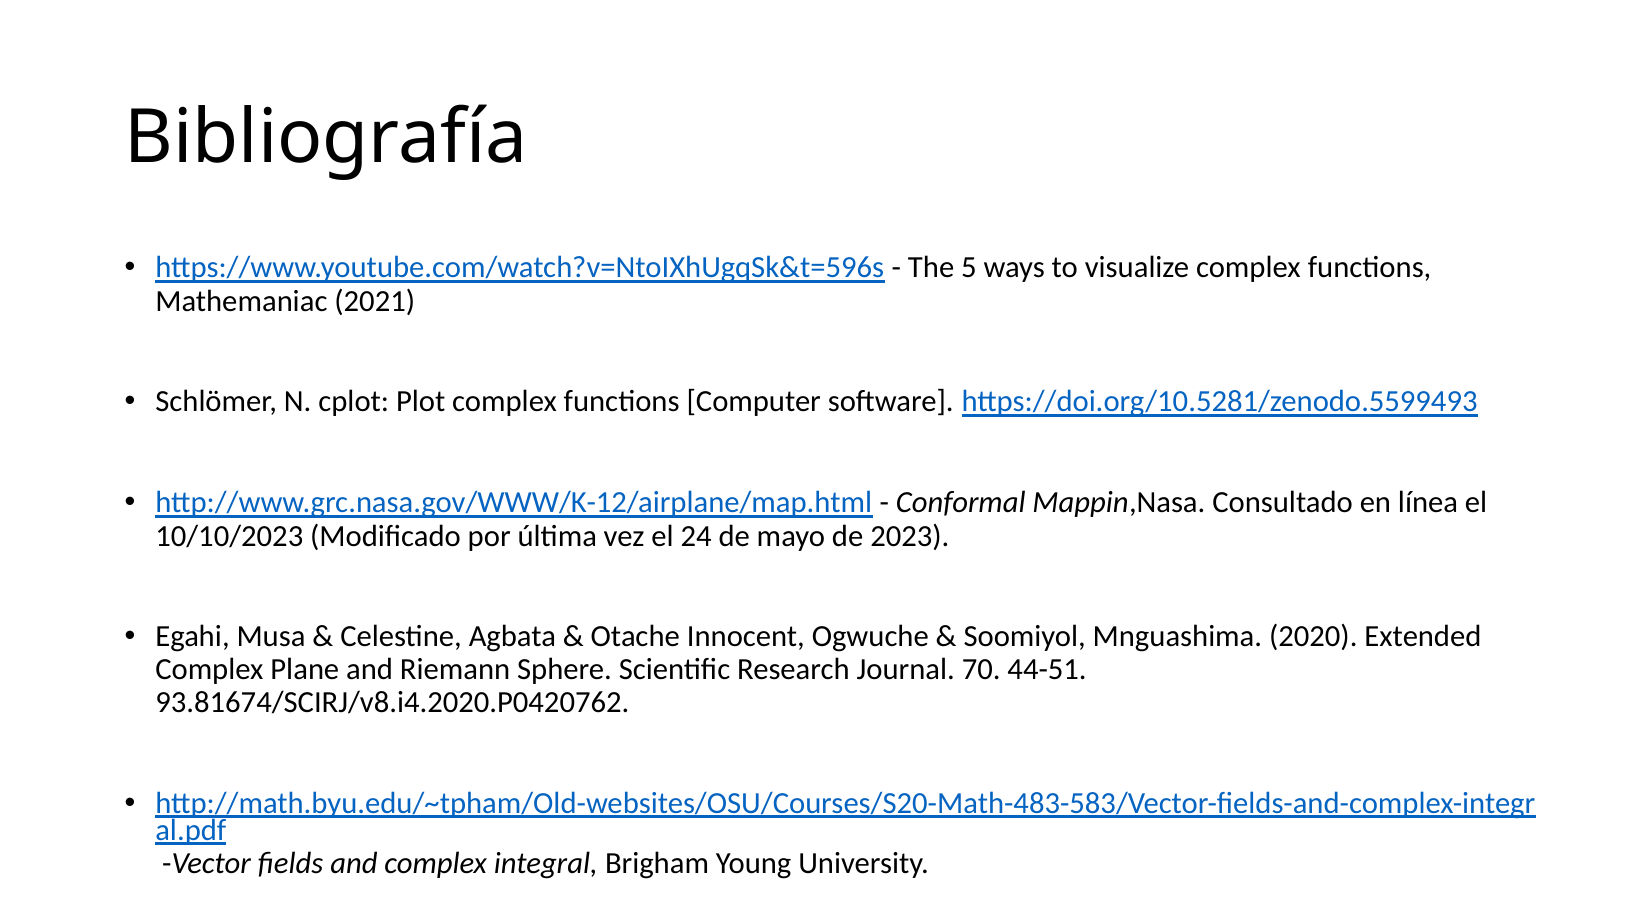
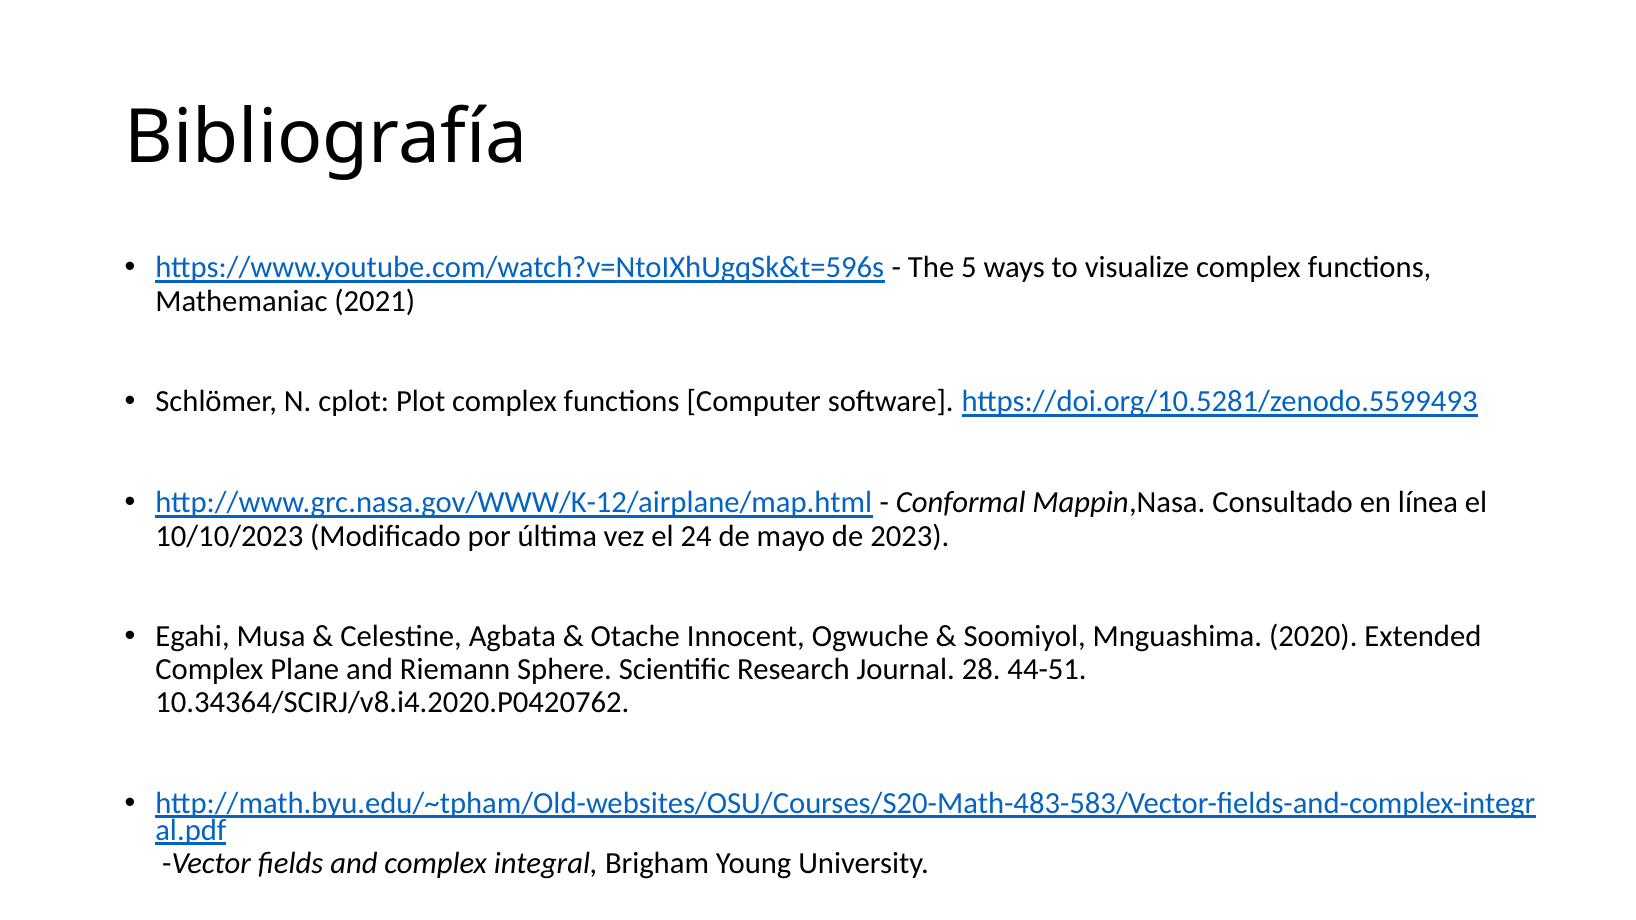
70: 70 -> 28 (981, 670)
93.81674/SCIRJ/v8.i4.2020.P0420762: 93.81674/SCIRJ/v8.i4.2020.P0420762 -> 10.34364/SCIRJ/v8.i4.2020.P0420762 (392, 703)
